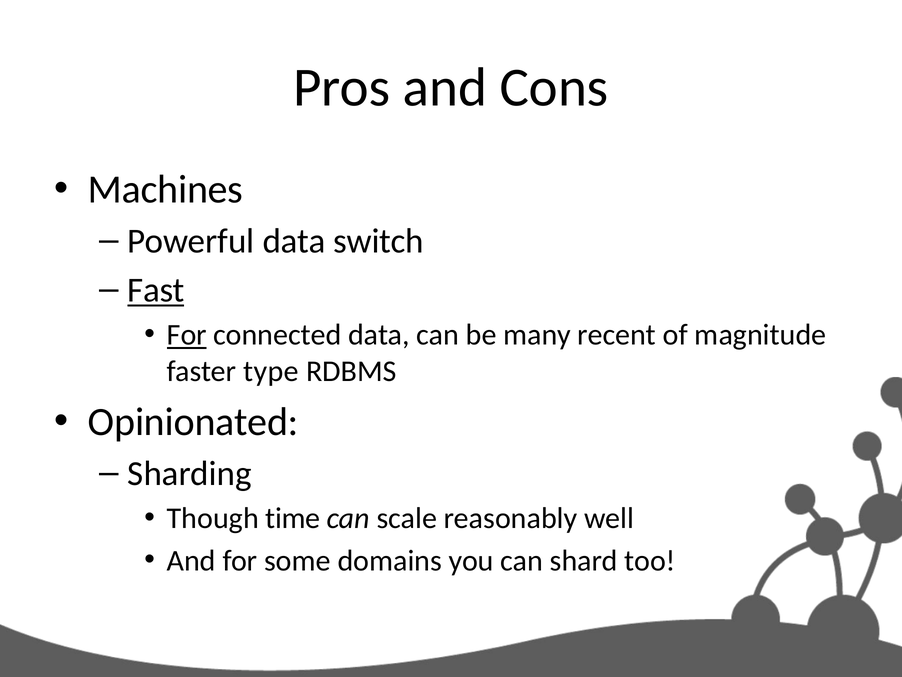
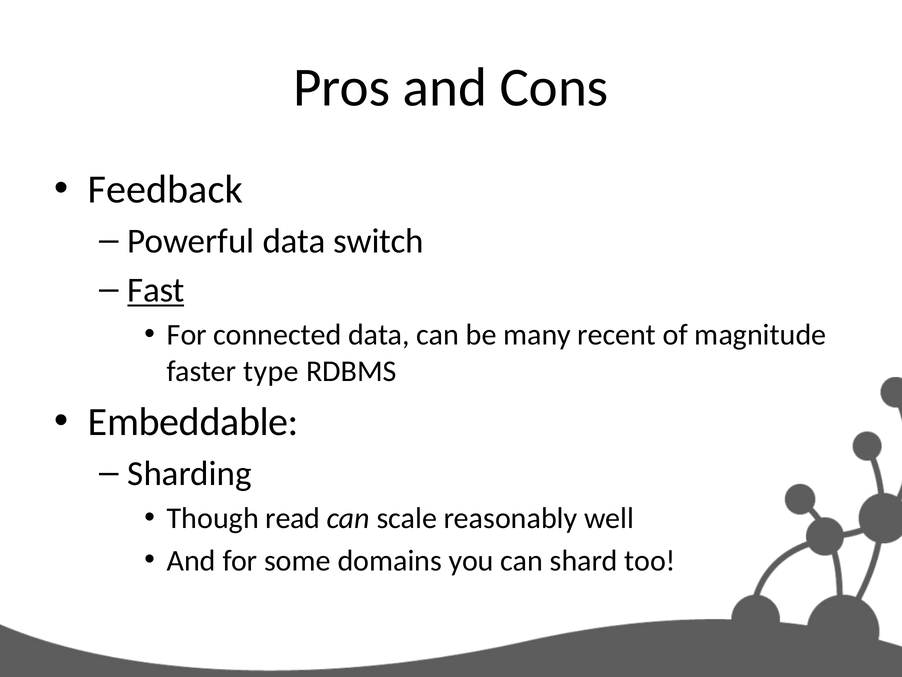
Machines: Machines -> Feedback (165, 189)
For underline: present -> none (187, 335)
Opinionated: Opinionated -> Embeddable (193, 422)
time: time -> read (293, 518)
